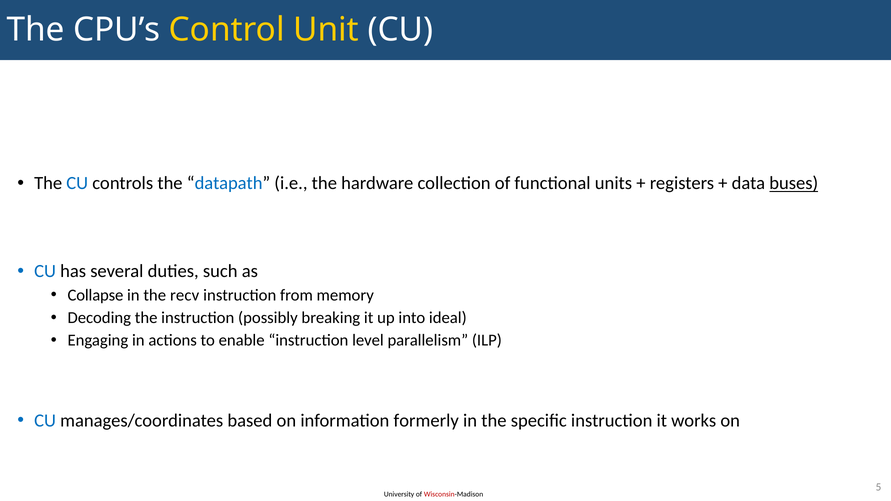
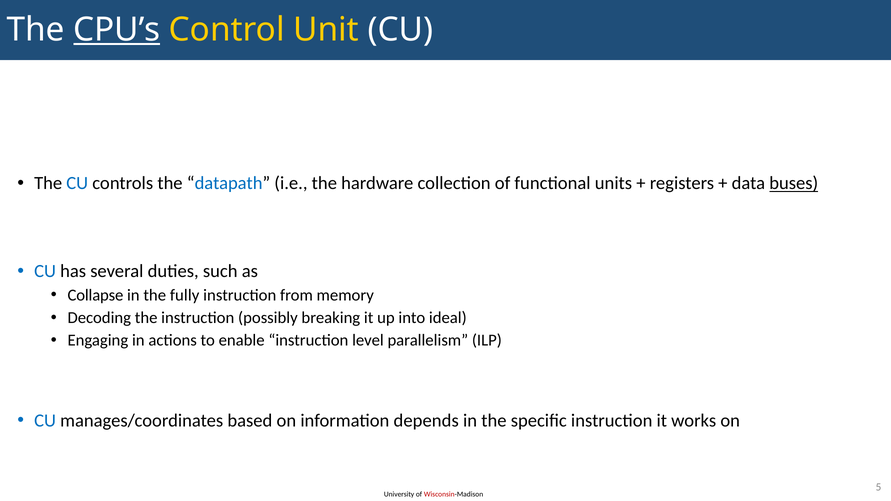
CPU’s underline: none -> present (117, 30)
recv: recv -> fully (185, 295)
formerly: formerly -> depends (426, 421)
